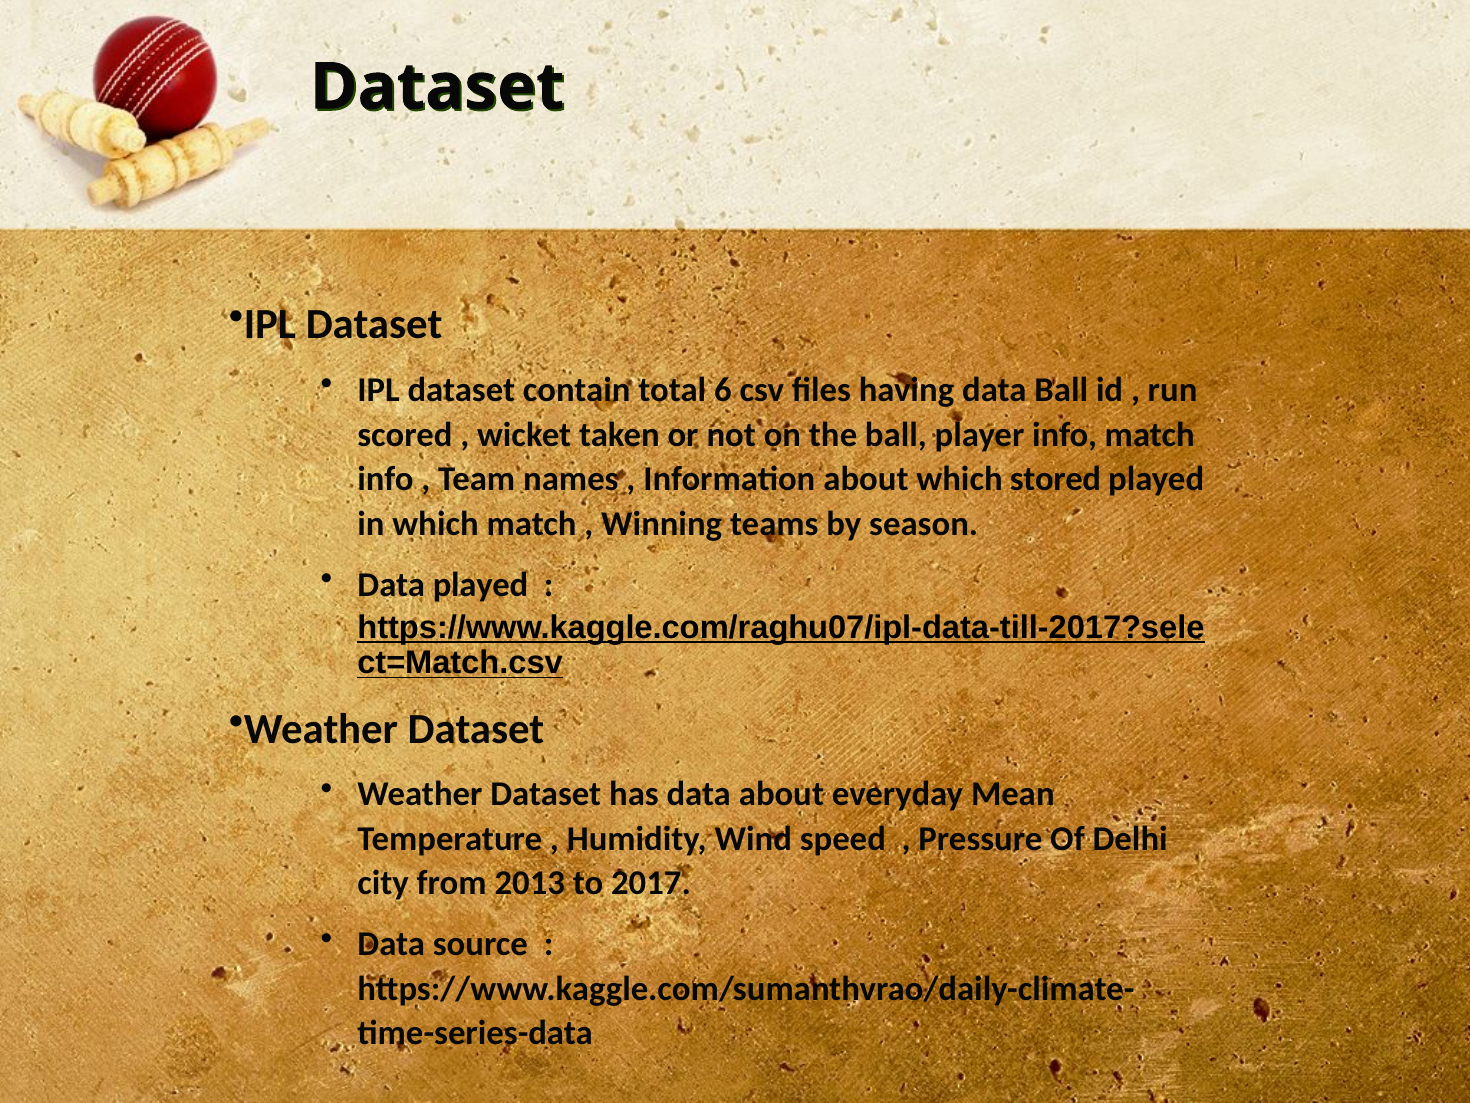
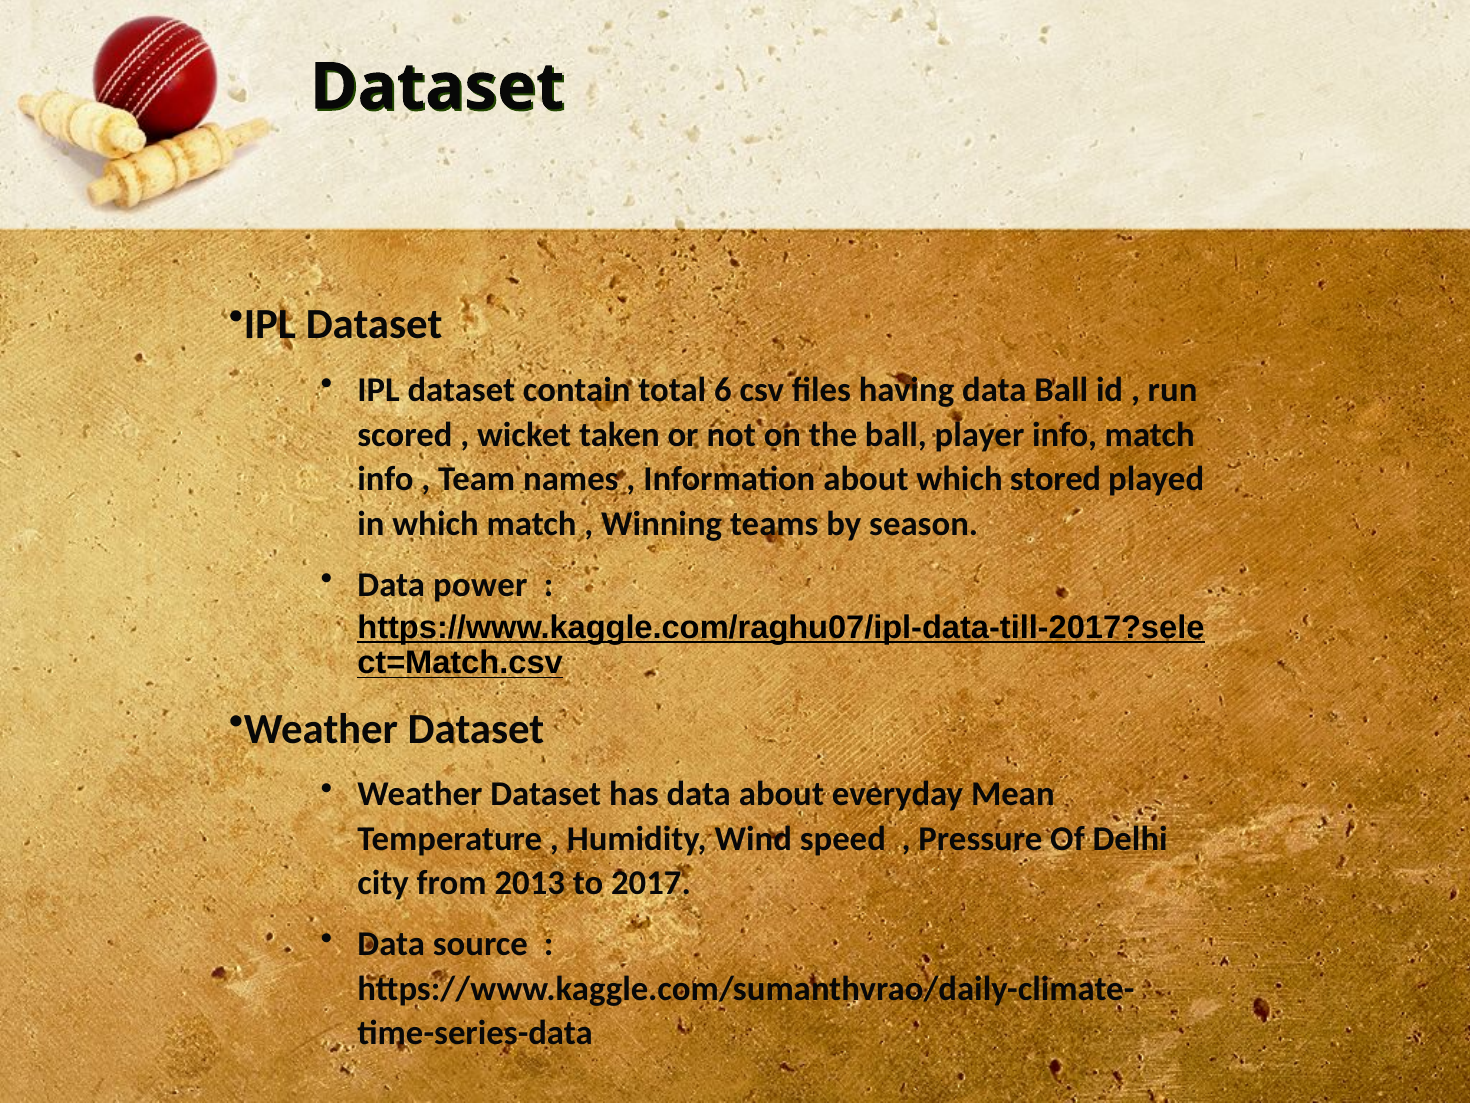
Data played: played -> power (480, 584)
